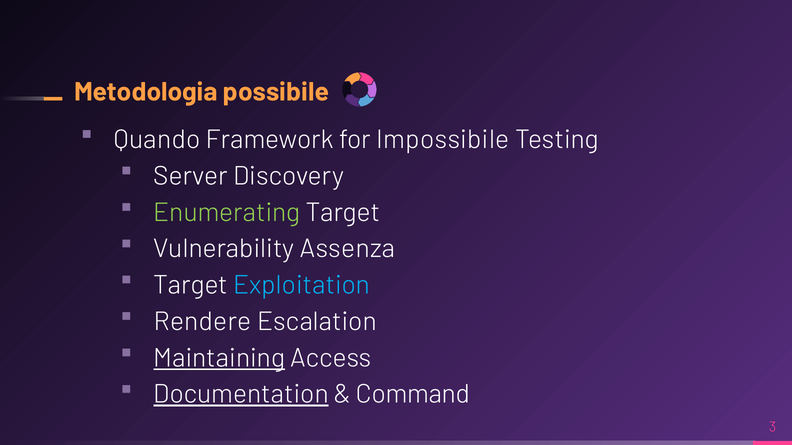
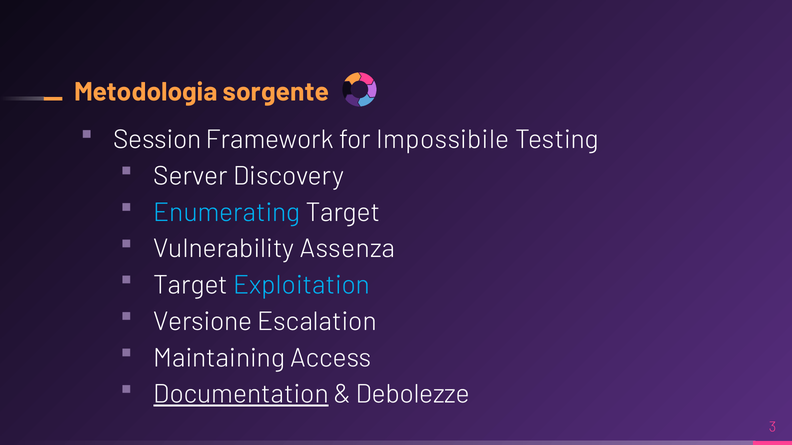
possibile: possibile -> sorgente (276, 92)
Quando: Quando -> Session (157, 140)
Enumerating colour: light green -> light blue (227, 213)
Rendere: Rendere -> Versione (203, 322)
Maintaining underline: present -> none (219, 358)
Command: Command -> Debolezze (413, 395)
